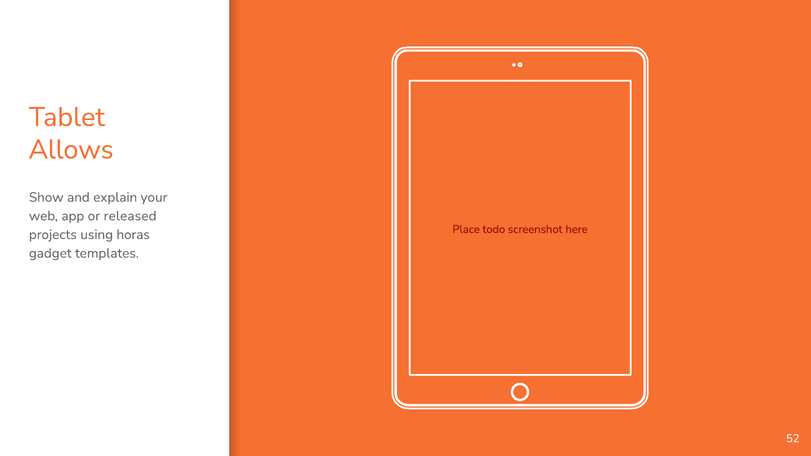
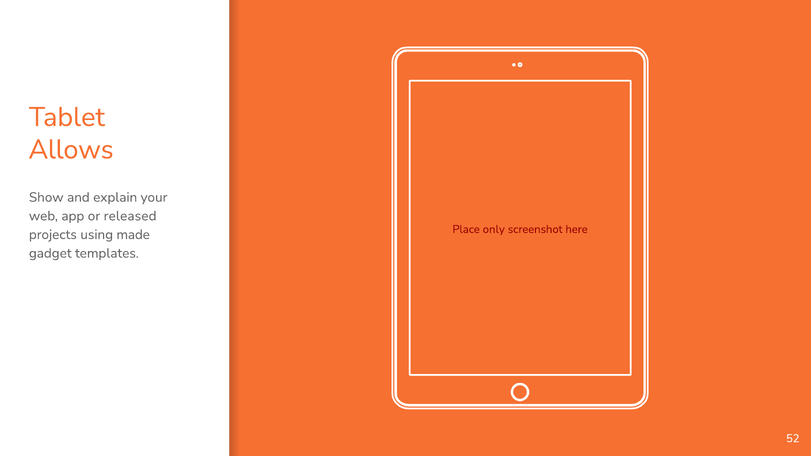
todo: todo -> only (494, 229)
horas: horas -> made (133, 235)
